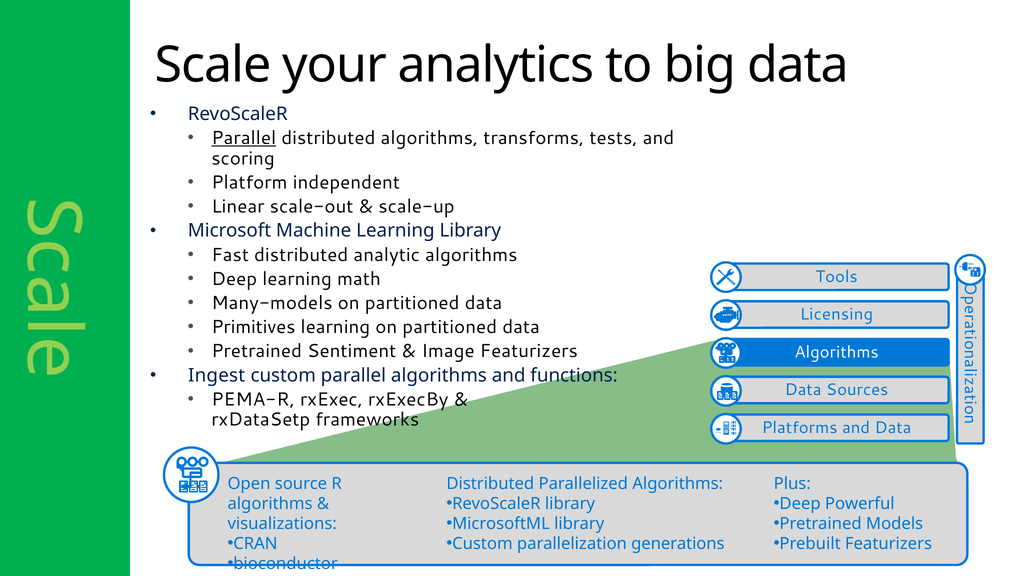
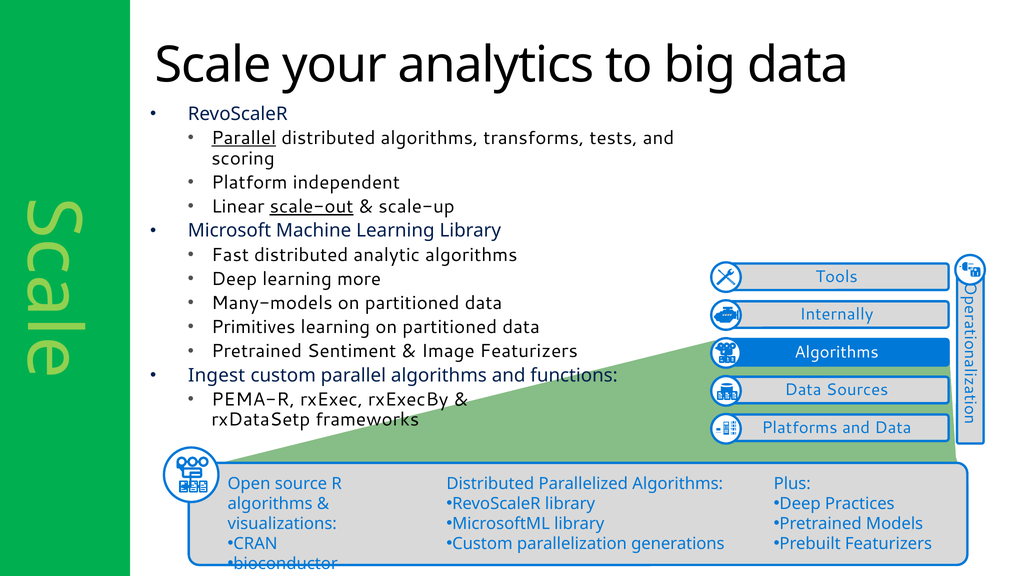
scale-out underline: none -> present (312, 207)
math: math -> more (359, 279)
Licensing: Licensing -> Internally (837, 314)
Powerful: Powerful -> Practices (860, 504)
